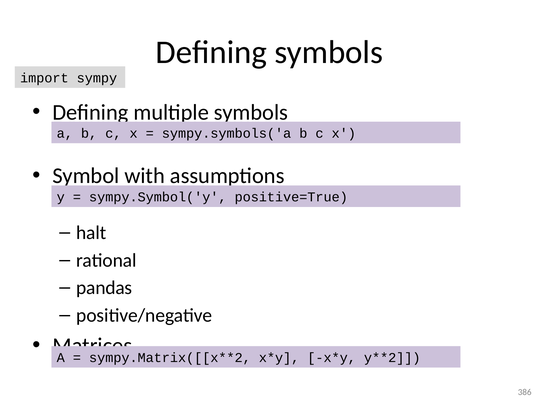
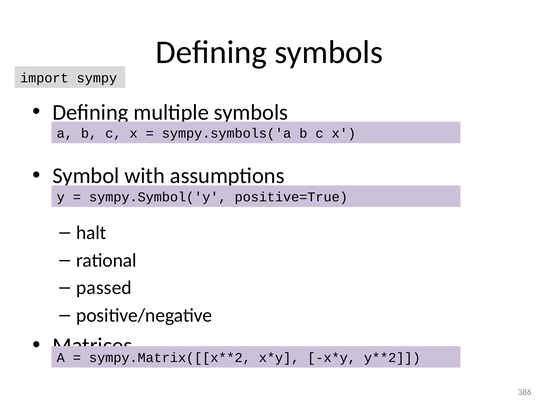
pandas: pandas -> passed (104, 287)
